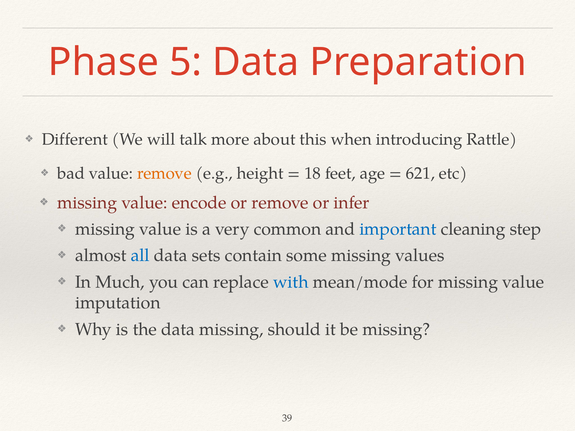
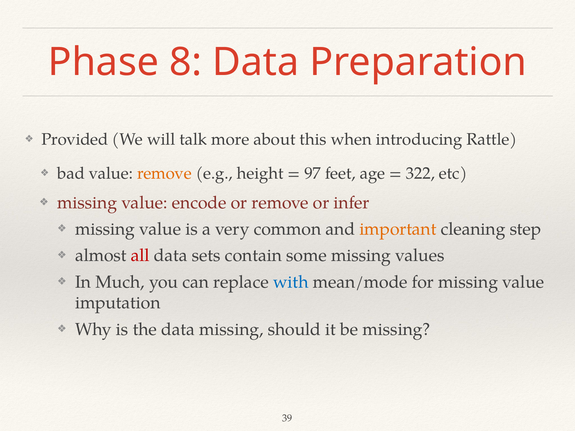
5: 5 -> 8 (186, 62)
Different: Different -> Provided (75, 140)
18: 18 -> 97 (313, 173)
621: 621 -> 322 (420, 173)
important colour: blue -> orange (398, 229)
all colour: blue -> red (140, 256)
